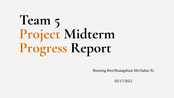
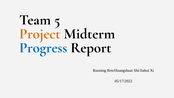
Progress colour: orange -> blue (43, 47)
